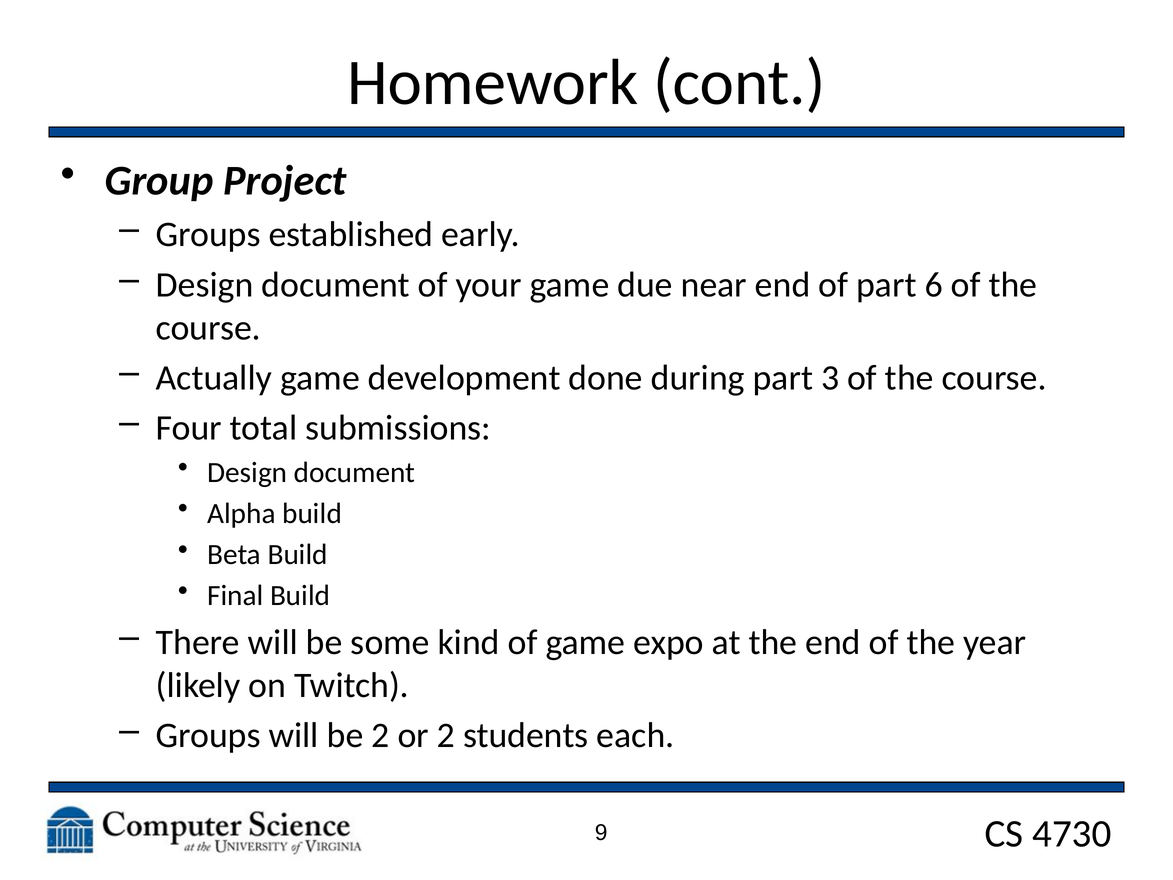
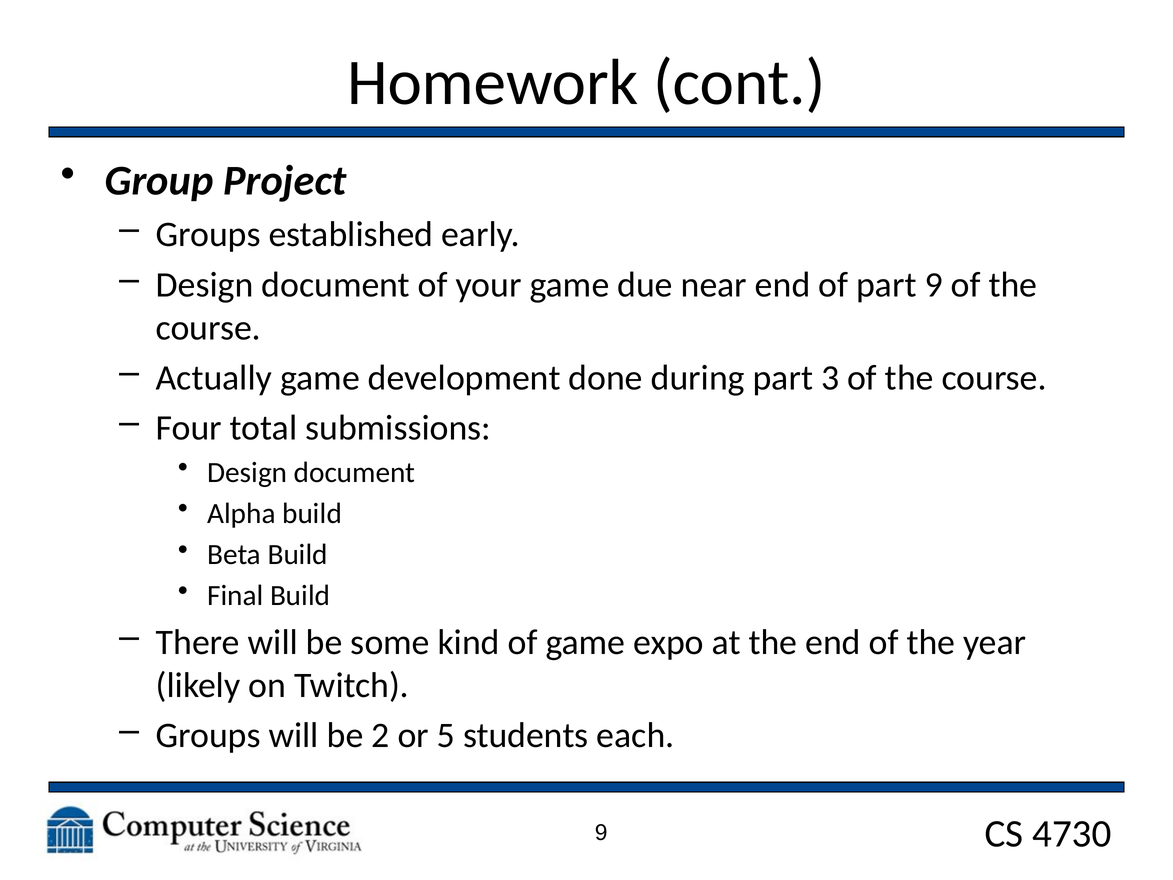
part 6: 6 -> 9 (934, 285)
or 2: 2 -> 5 (446, 735)
